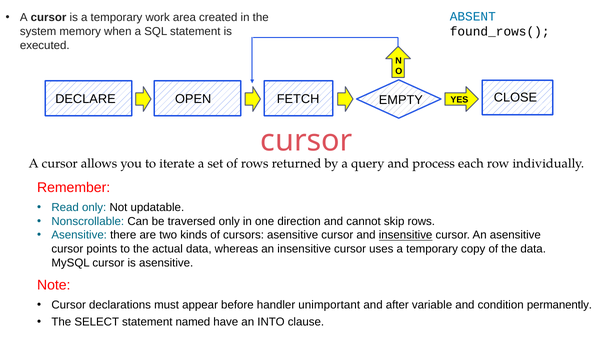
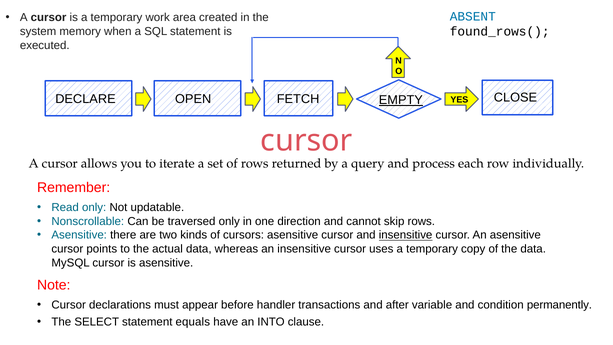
EMPTY underline: none -> present (401, 100)
unimportant: unimportant -> transactions (329, 305)
named: named -> equals (193, 322)
